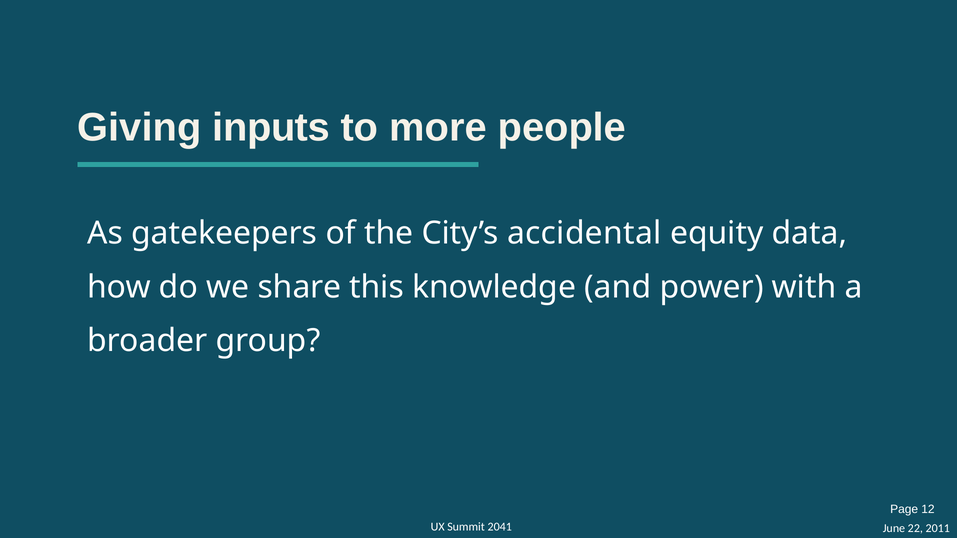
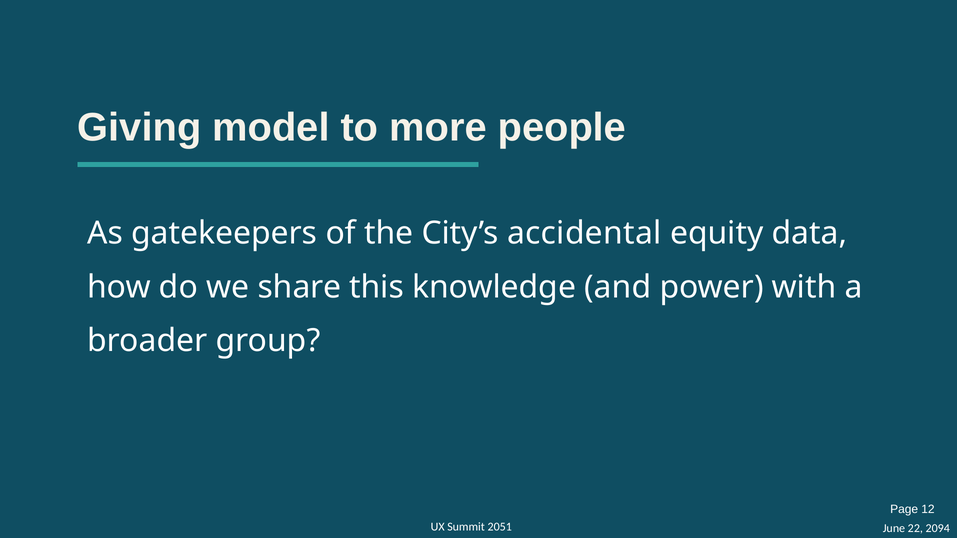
inputs: inputs -> model (271, 128)
2041: 2041 -> 2051 (500, 527)
2011: 2011 -> 2094 (938, 529)
